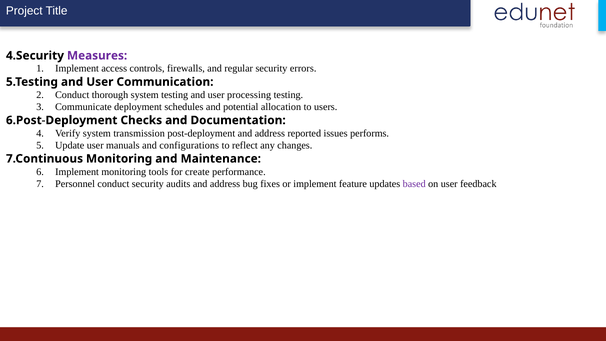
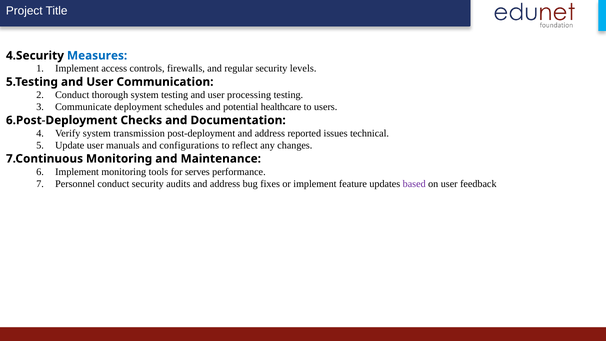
Measures colour: purple -> blue (97, 56)
errors: errors -> levels (303, 69)
allocation: allocation -> healthcare (281, 107)
performs: performs -> technical (370, 133)
create: create -> serves (197, 172)
